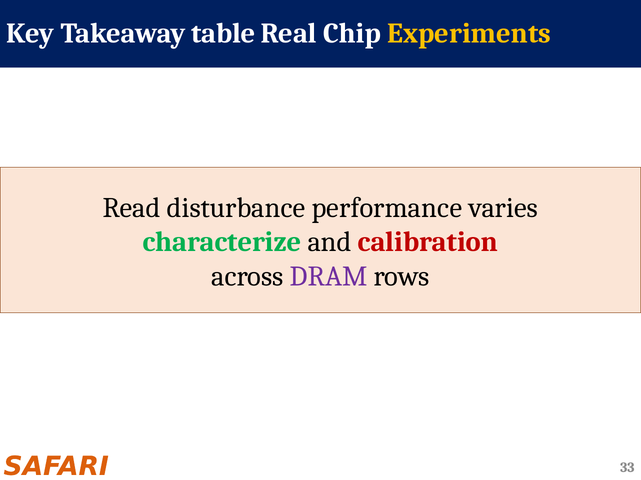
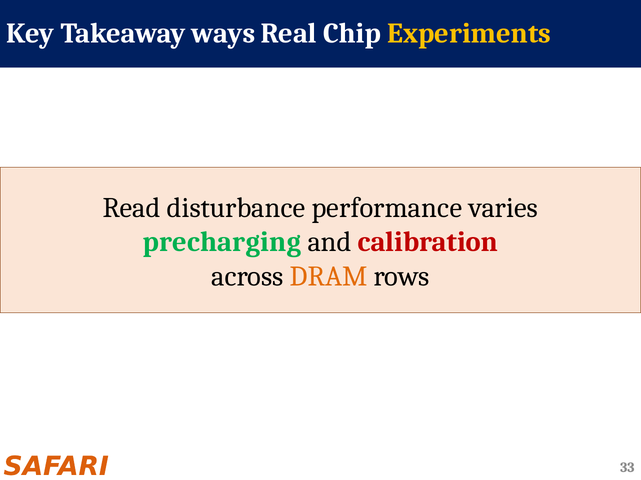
table: table -> ways (223, 34)
characterize: characterize -> precharging (222, 242)
DRAM colour: purple -> orange (329, 277)
